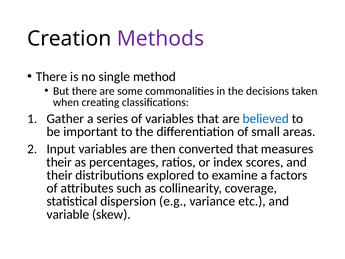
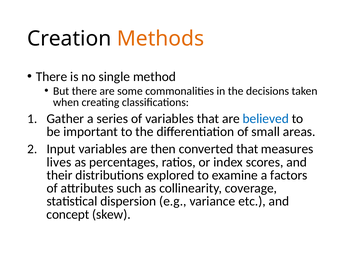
Methods colour: purple -> orange (161, 39)
their: their -> lives (59, 162)
variable: variable -> concept (68, 214)
